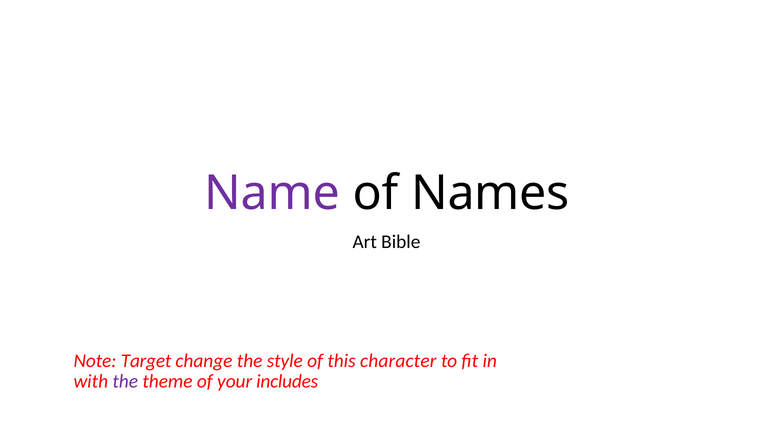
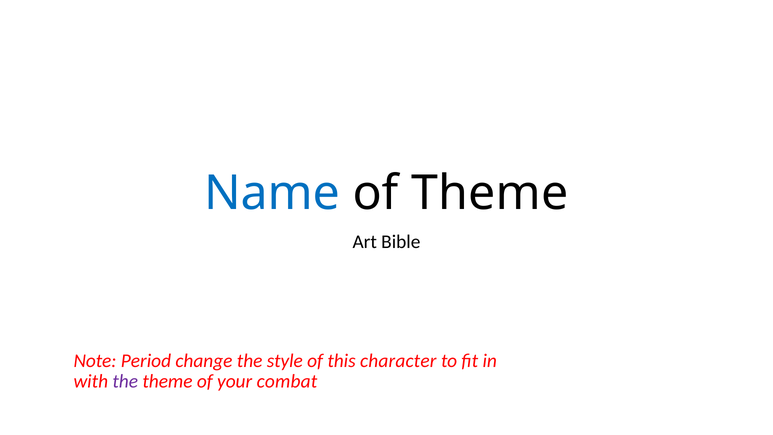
Name colour: purple -> blue (272, 193)
of Names: Names -> Theme (490, 193)
Target: Target -> Period (146, 361)
includes: includes -> combat (287, 381)
